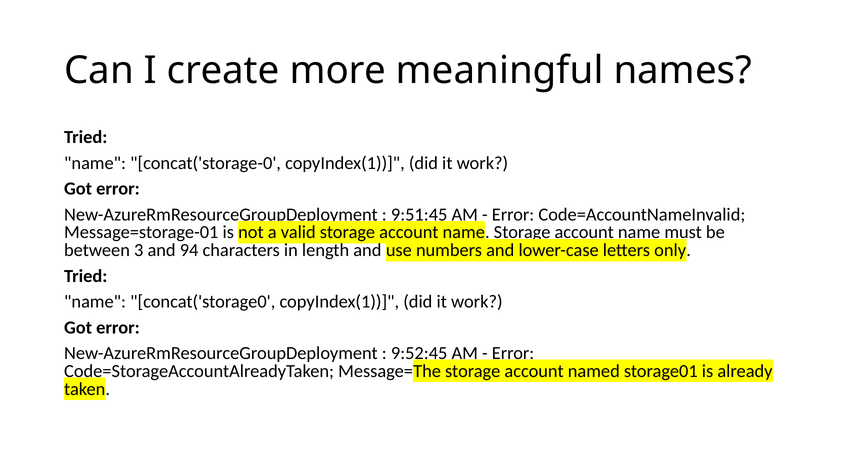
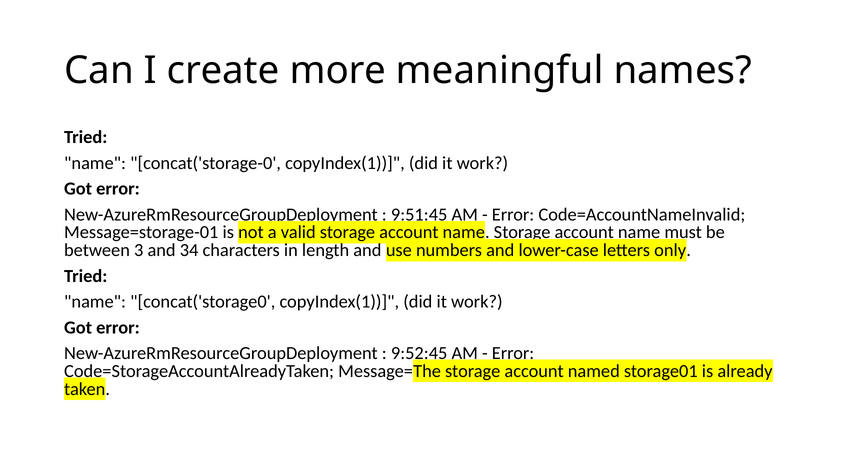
94: 94 -> 34 (189, 250)
